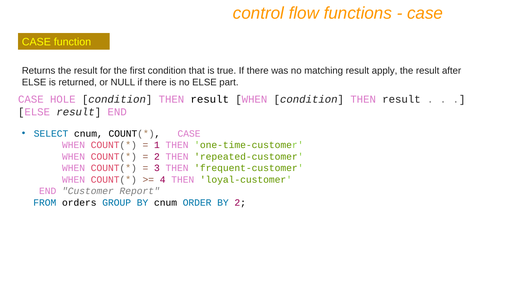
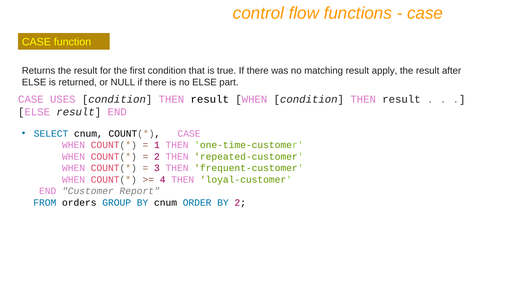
HOLE: HOLE -> USES (63, 99)
